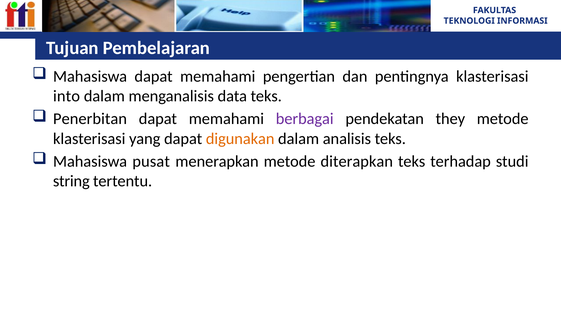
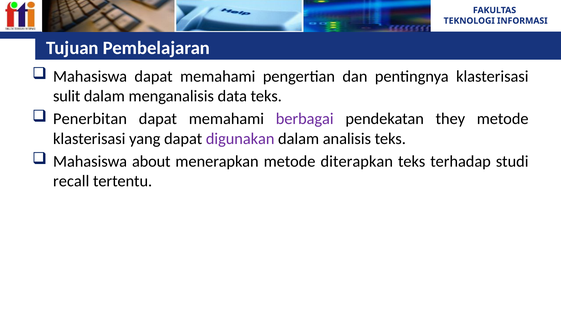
into: into -> sulit (67, 96)
digunakan colour: orange -> purple (240, 138)
pusat: pusat -> about (151, 161)
string: string -> recall (71, 181)
